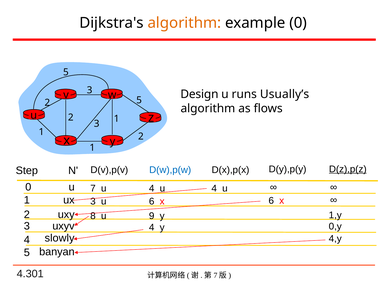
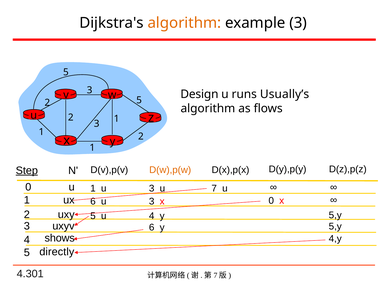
example 0: 0 -> 3 (298, 23)
Step underline: none -> present (27, 170)
D(w),p(w colour: blue -> orange (170, 170)
D(z),p(z underline: present -> none (348, 169)
u 7: 7 -> 1 (93, 189)
4: 4 -> 3 (152, 189)
4: 4 -> 7 (214, 189)
ux 3: 3 -> 6 (93, 201)
6: 6 -> 3 (152, 201)
x 6: 6 -> 0 (271, 201)
uxy 8: 8 -> 5 (93, 216)
u 9: 9 -> 4 (152, 216)
1,y: 1,y -> 5,y (335, 215)
uxyv 4: 4 -> 6 (152, 227)
0,y: 0,y -> 5,y (335, 227)
slowly: slowly -> shows (60, 238)
banyan: banyan -> directly (57, 252)
